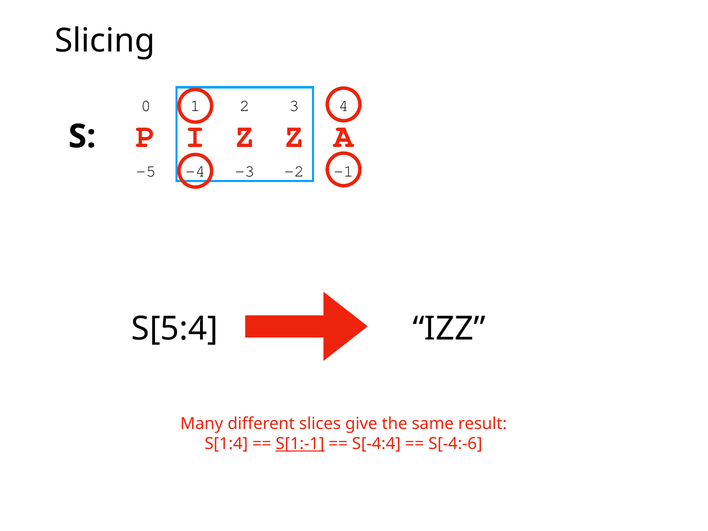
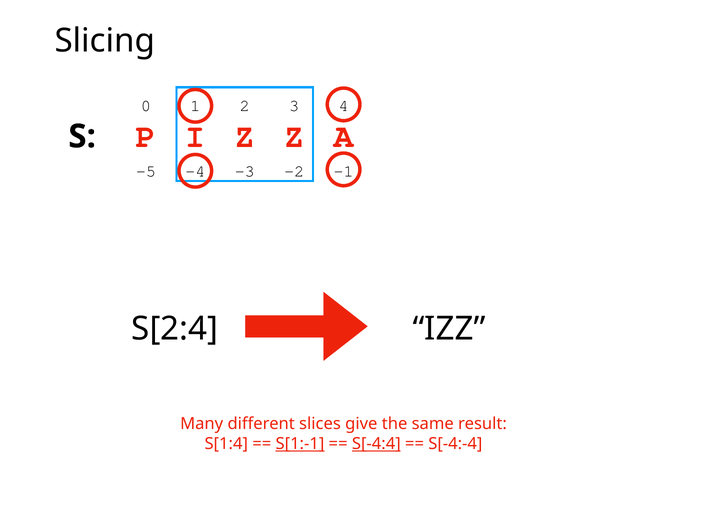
S[5:4: S[5:4 -> S[2:4 (175, 329)
S[-4:4 underline: none -> present (376, 444)
S[-4:-6: S[-4:-6 -> S[-4:-4 (455, 444)
